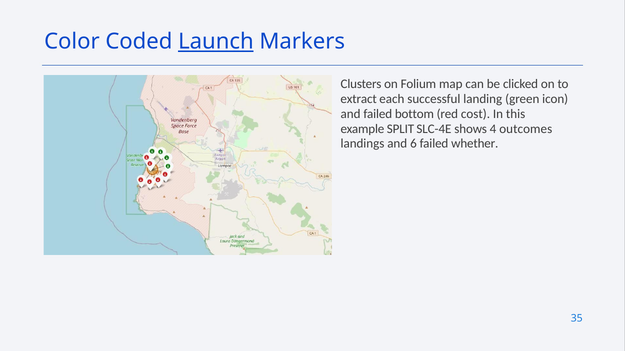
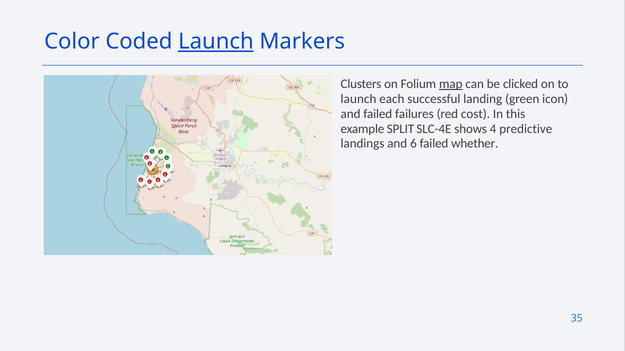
map underline: none -> present (451, 84)
extract: extract -> launch (359, 99)
bottom: bottom -> failures (414, 114)
outcomes: outcomes -> predictive (526, 129)
